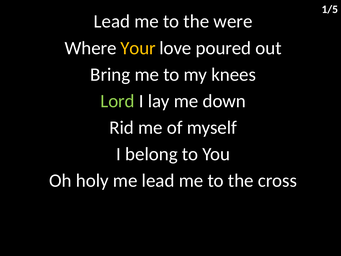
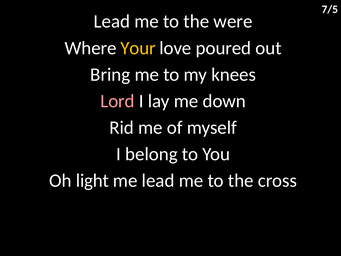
1/5: 1/5 -> 7/5 (330, 9)
Lord colour: light green -> pink (118, 101)
holy: holy -> light (92, 181)
